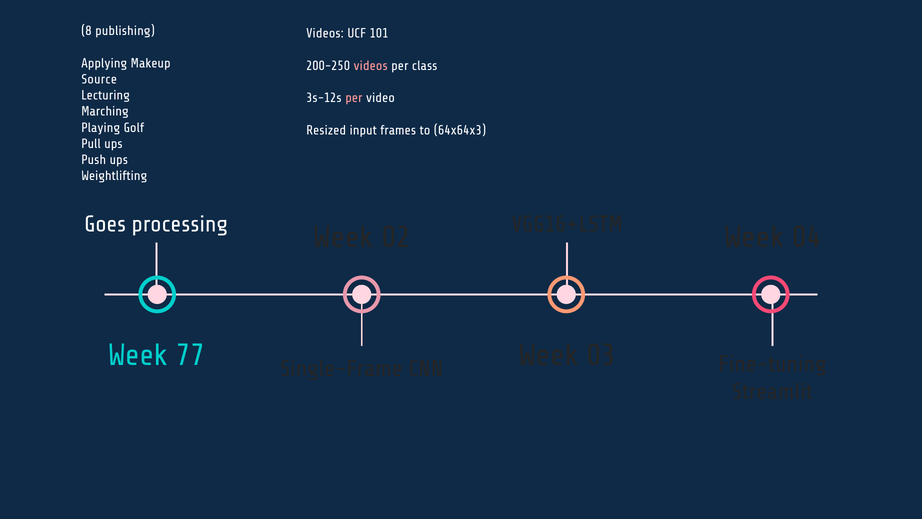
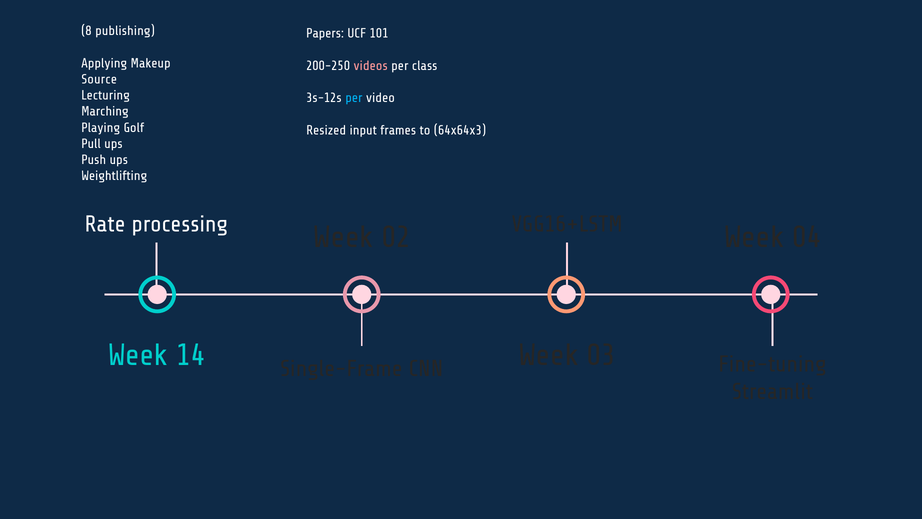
Videos: Videos -> Papers (325, 33)
per colour: pink -> light blue (354, 98)
Goes: Goes -> Rate (105, 224)
77: 77 -> 14 (191, 355)
